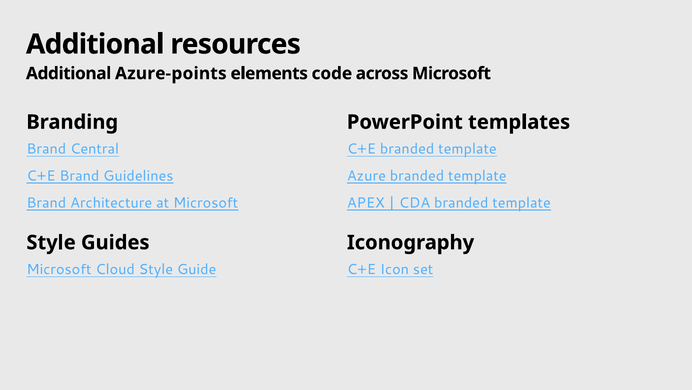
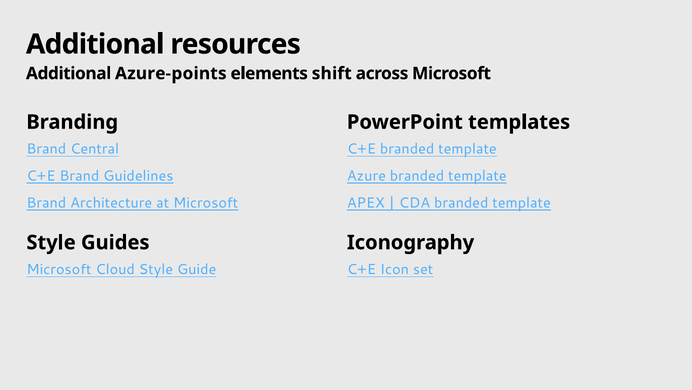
code: code -> shift (332, 73)
